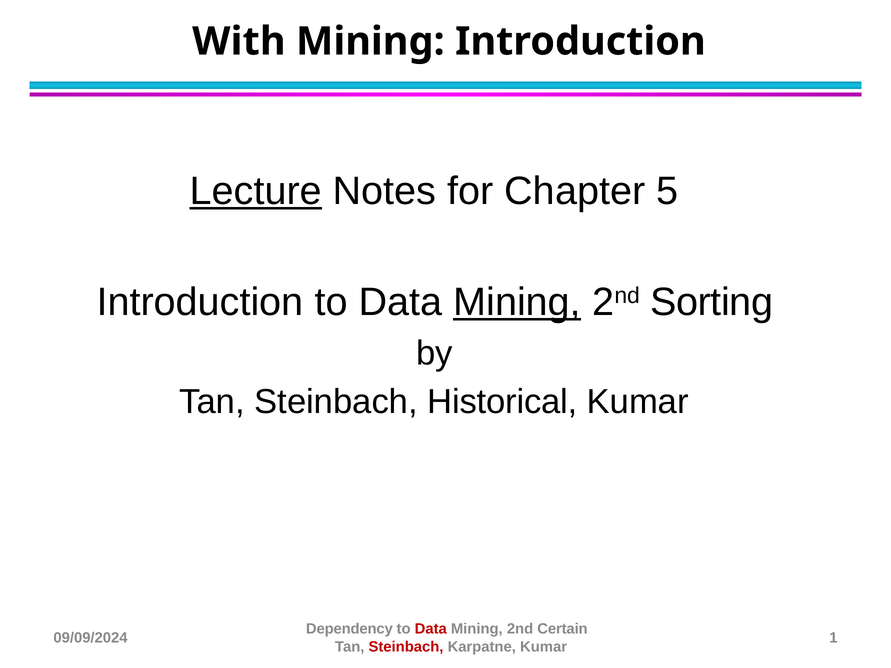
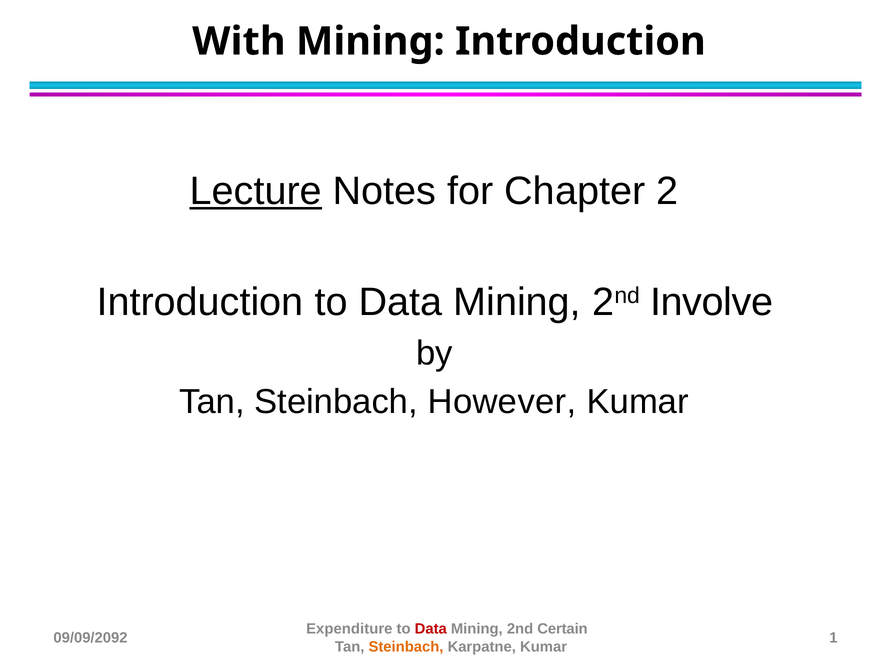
5: 5 -> 2 (667, 191)
Mining underline: present -> none (517, 302)
Sorting: Sorting -> Involve (712, 302)
Historical: Historical -> However (502, 402)
Dependency: Dependency -> Expenditure (349, 629)
09/09/2024: 09/09/2024 -> 09/09/2092 (90, 638)
Steinbach colour: red -> orange (406, 647)
